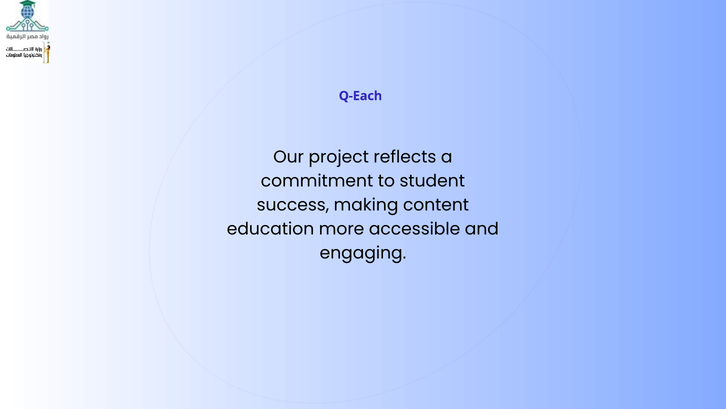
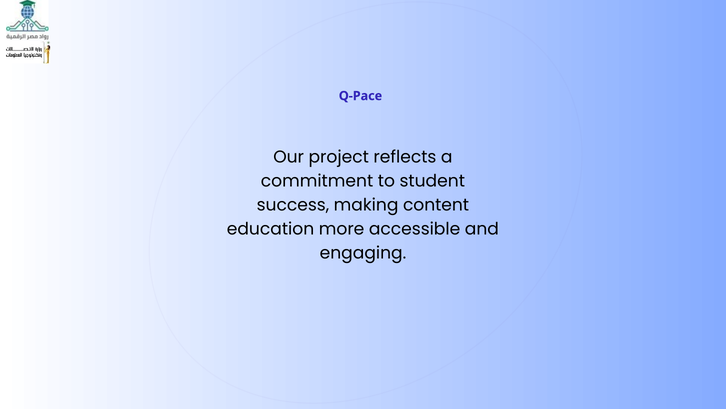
Q-Each: Q-Each -> Q-Pace (360, 96)
